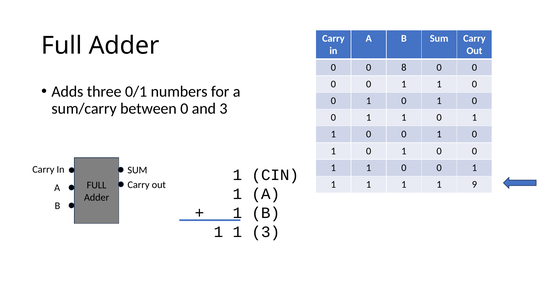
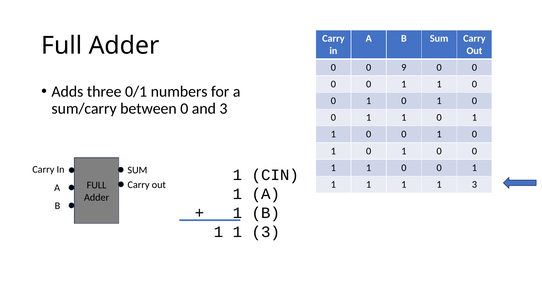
8: 8 -> 9 (404, 67)
1 1 1 9: 9 -> 3 (474, 184)
